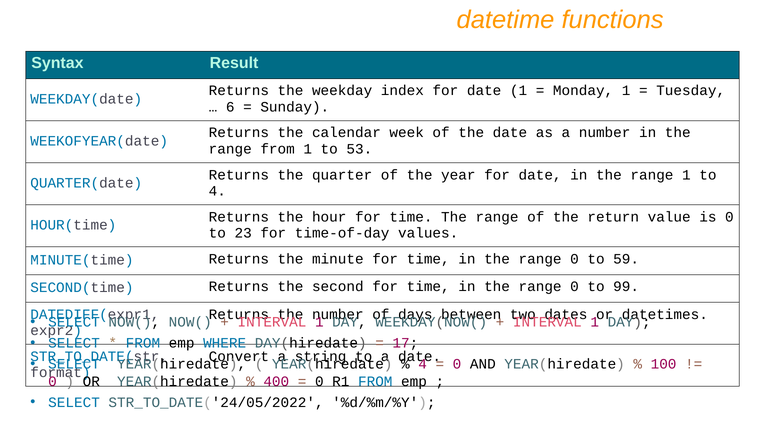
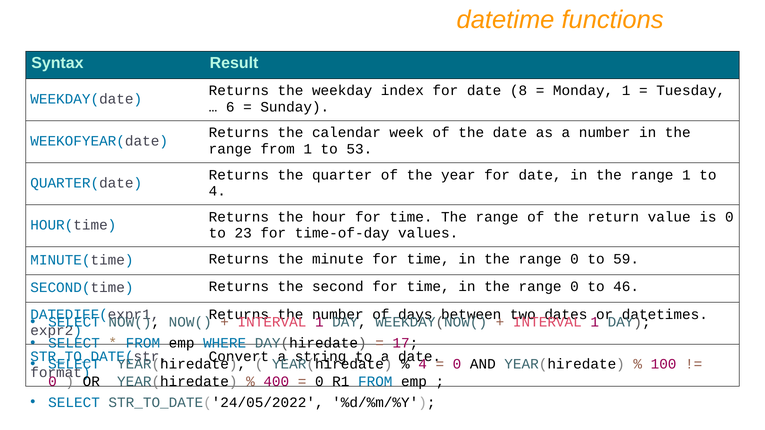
date 1: 1 -> 8 (519, 91)
99: 99 -> 46 (626, 287)
